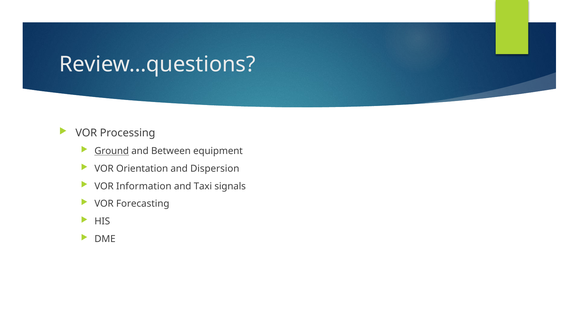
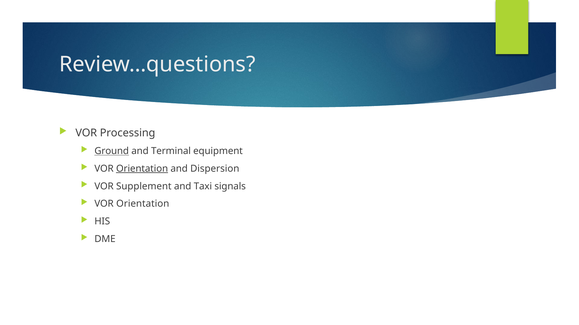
Between: Between -> Terminal (171, 151)
Orientation underline: none -> present (142, 169)
Information: Information -> Supplement (144, 187)
Forecasting: Forecasting -> Orientation (143, 204)
